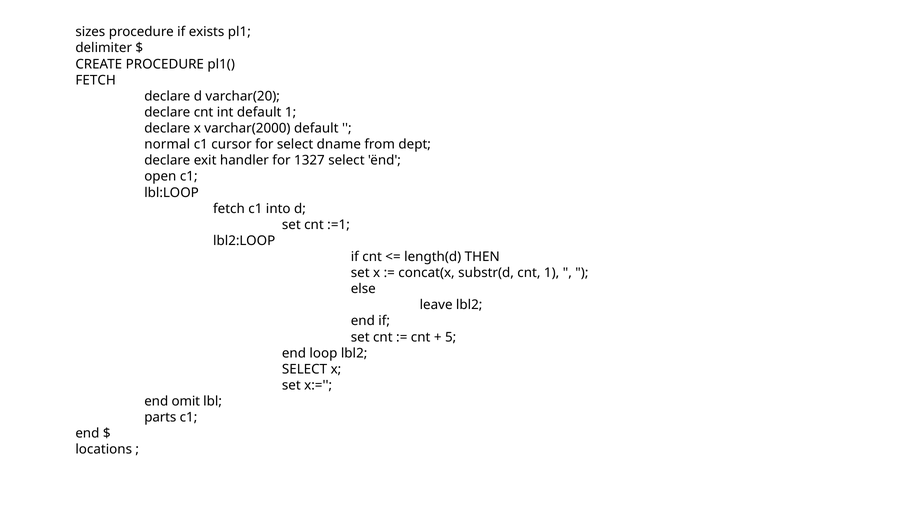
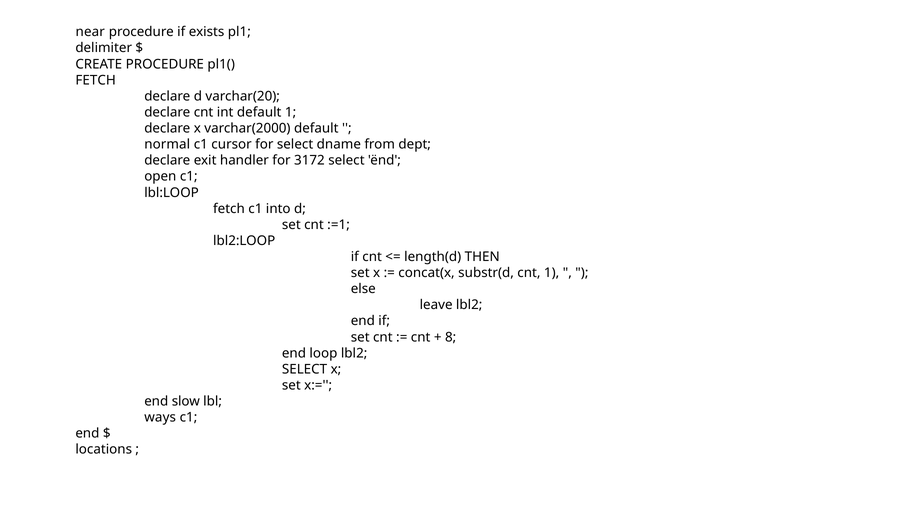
sizes: sizes -> near (90, 32)
1327: 1327 -> 3172 (309, 161)
5: 5 -> 8 (451, 337)
omit: omit -> slow (186, 402)
parts: parts -> ways (160, 418)
